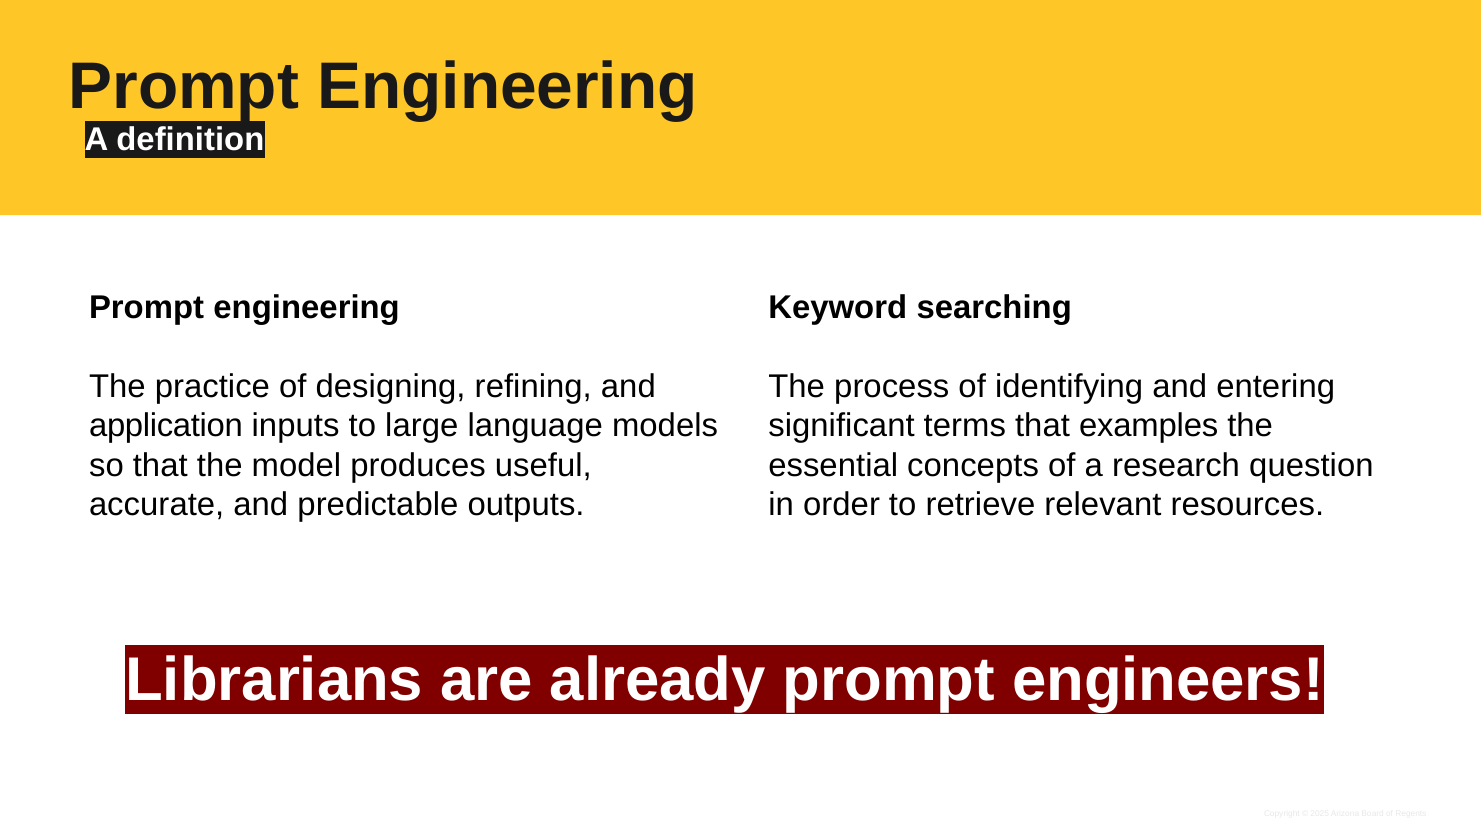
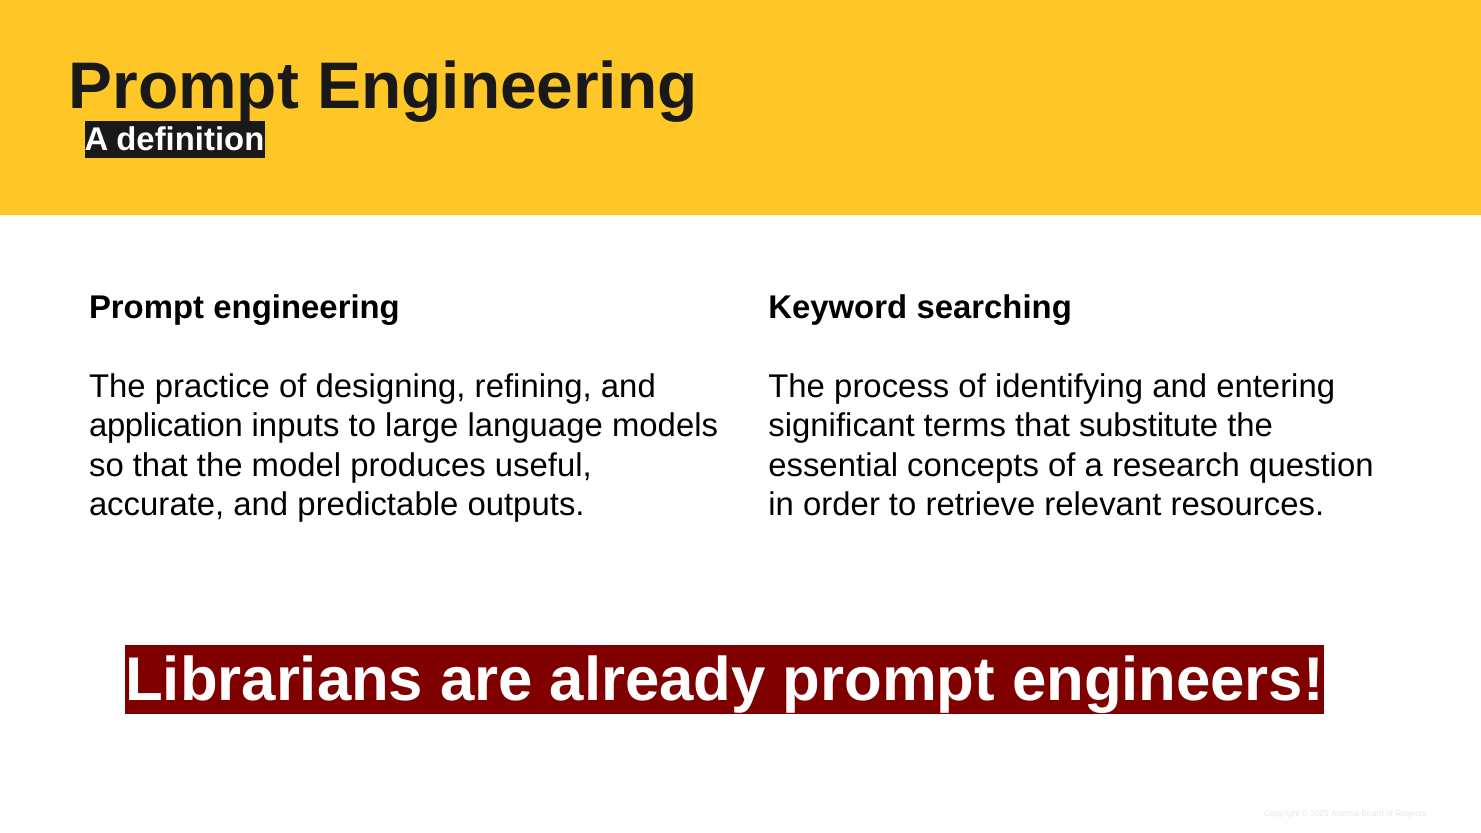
examples: examples -> substitute (1149, 426)
